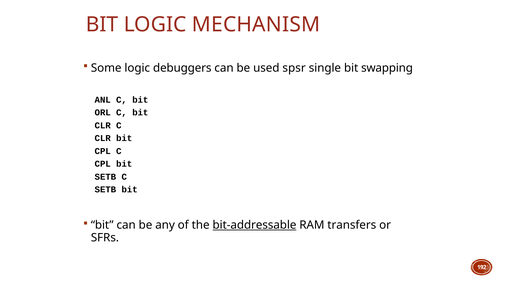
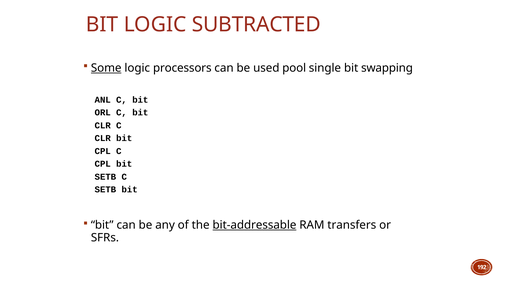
MECHANISM: MECHANISM -> SUBTRACTED (256, 24)
Some underline: none -> present (106, 68)
debuggers: debuggers -> processors (182, 68)
spsr: spsr -> pool (294, 68)
